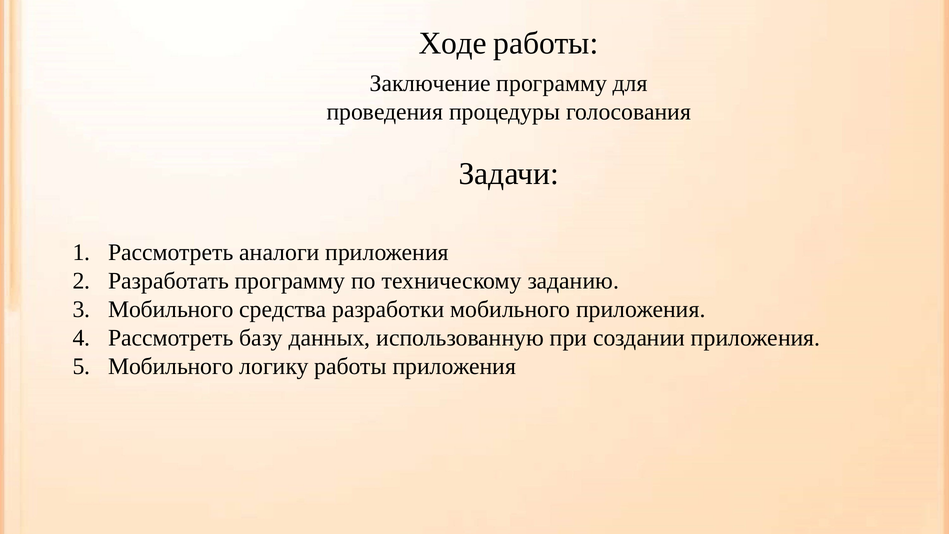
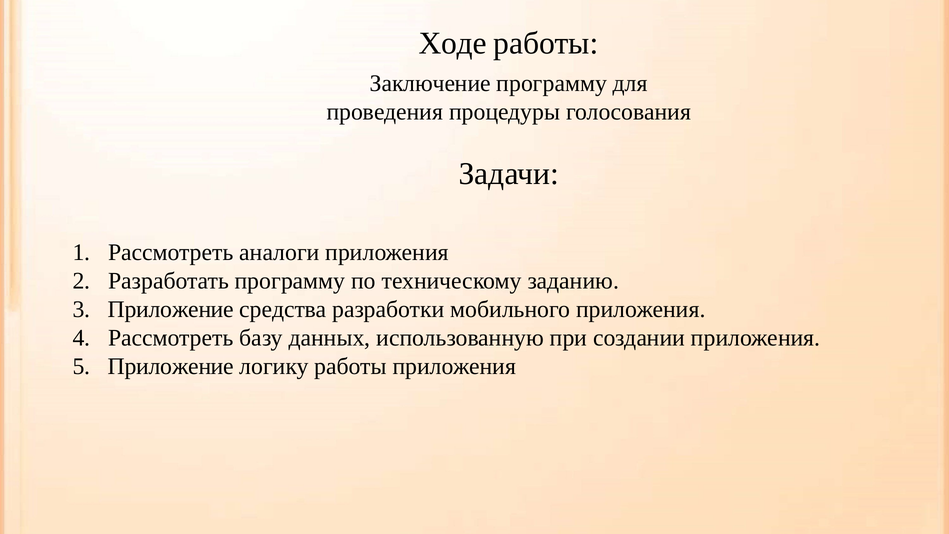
Мобильного: Мобильного -> Приложение (171, 309)
Мобильного: Мобильного -> Приложение (171, 366)
